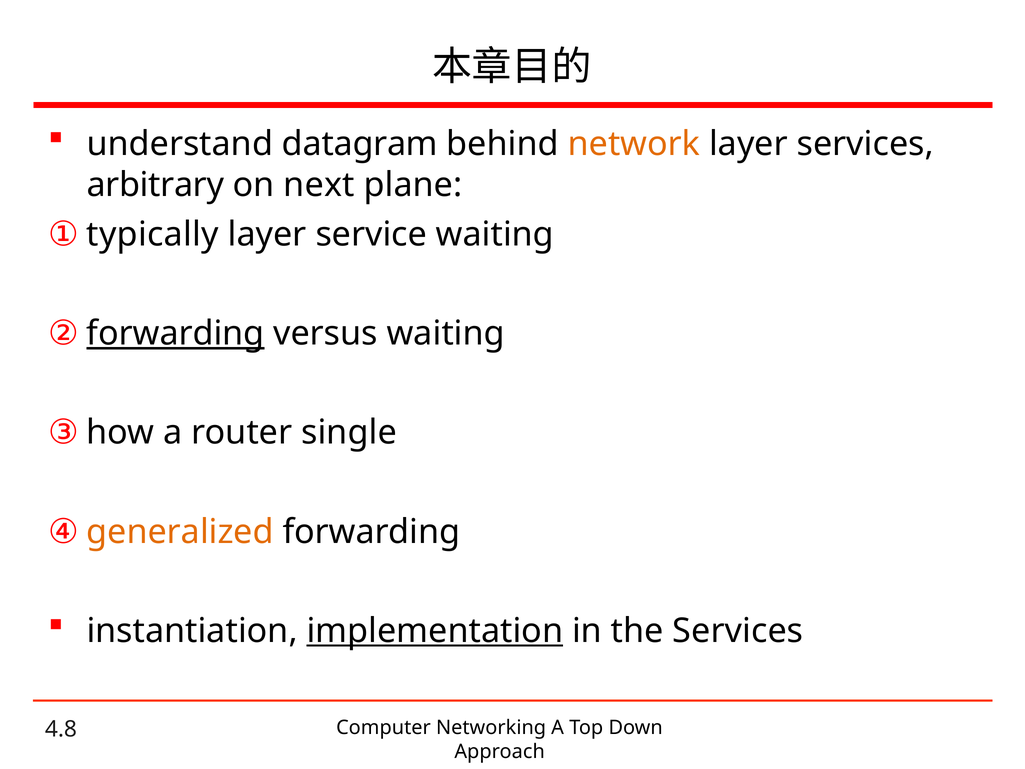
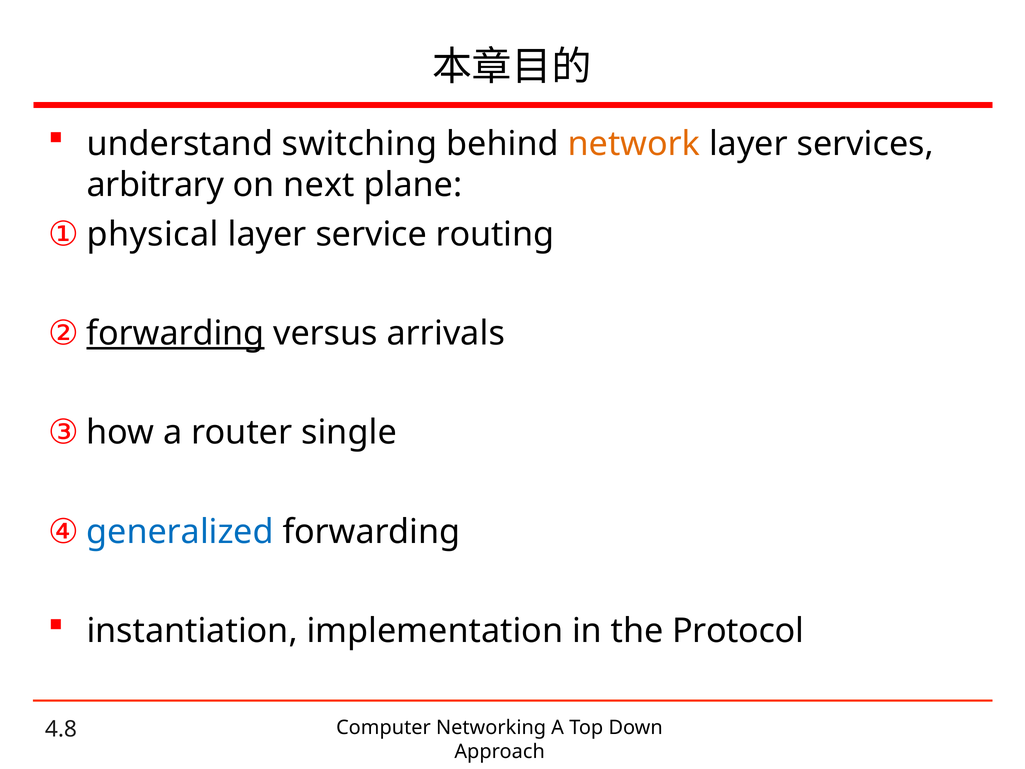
datagram: datagram -> switching (360, 144)
typically: typically -> physical (153, 234)
service waiting: waiting -> routing (495, 234)
versus waiting: waiting -> arrivals (446, 333)
generalized colour: orange -> blue (180, 532)
implementation underline: present -> none (435, 631)
the Services: Services -> Protocol (738, 631)
